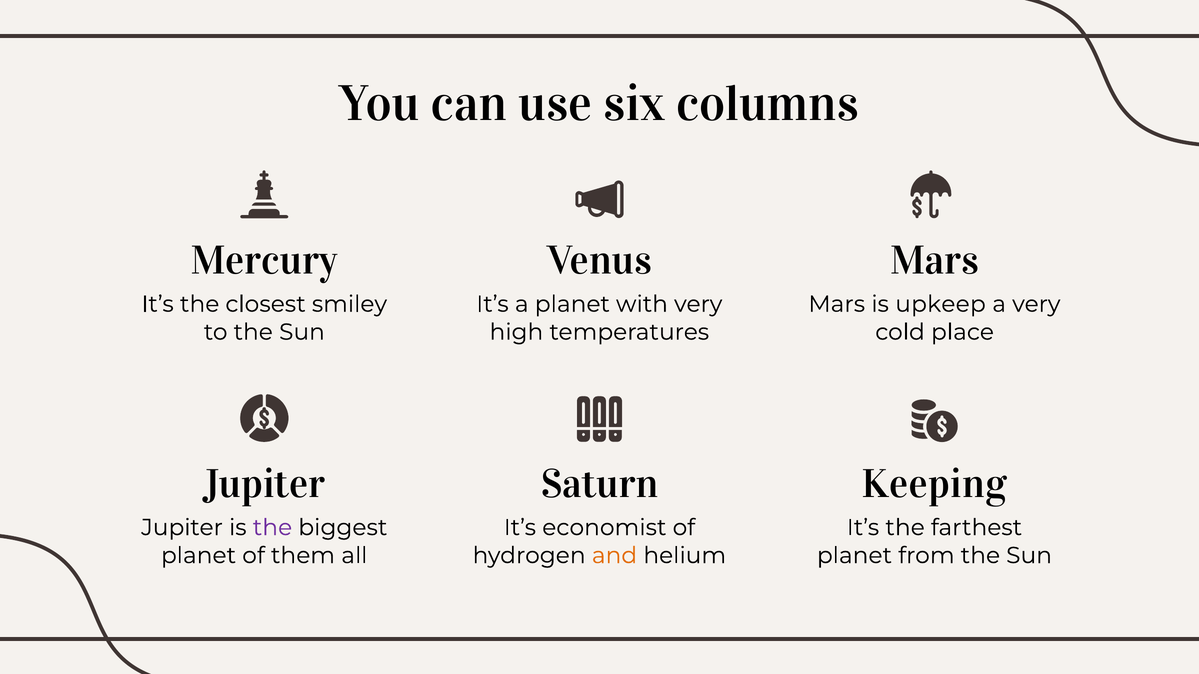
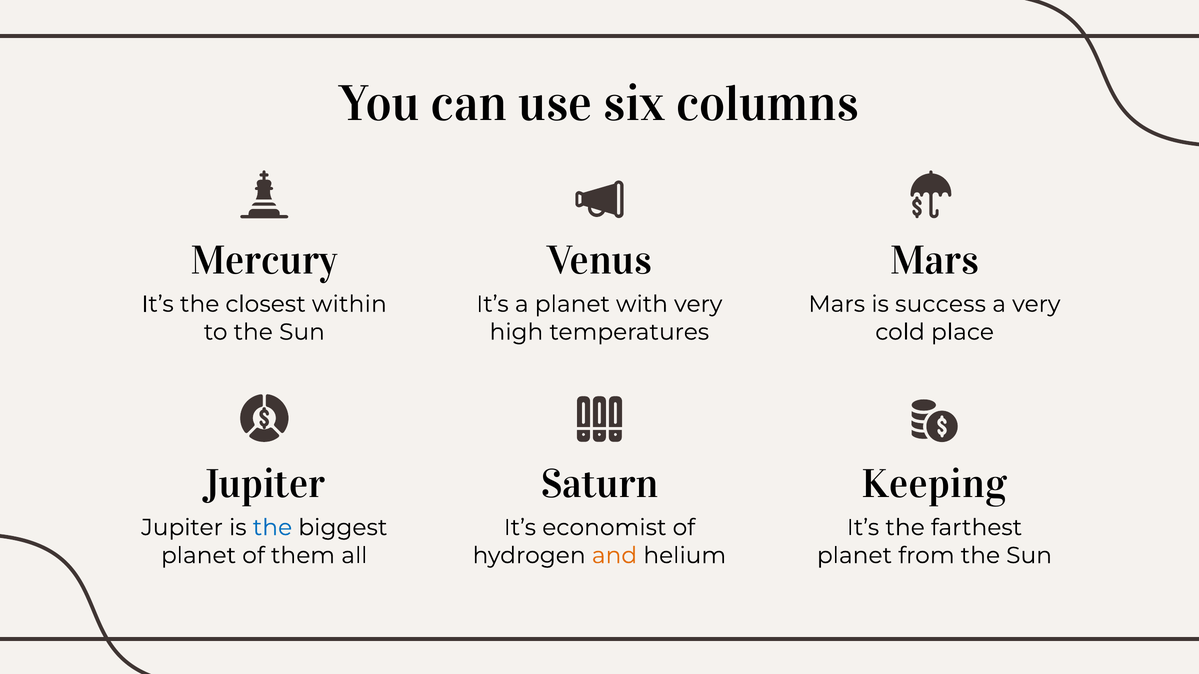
smiley: smiley -> within (349, 304)
upkeep: upkeep -> success (941, 304)
the colour: purple -> blue (272, 528)
